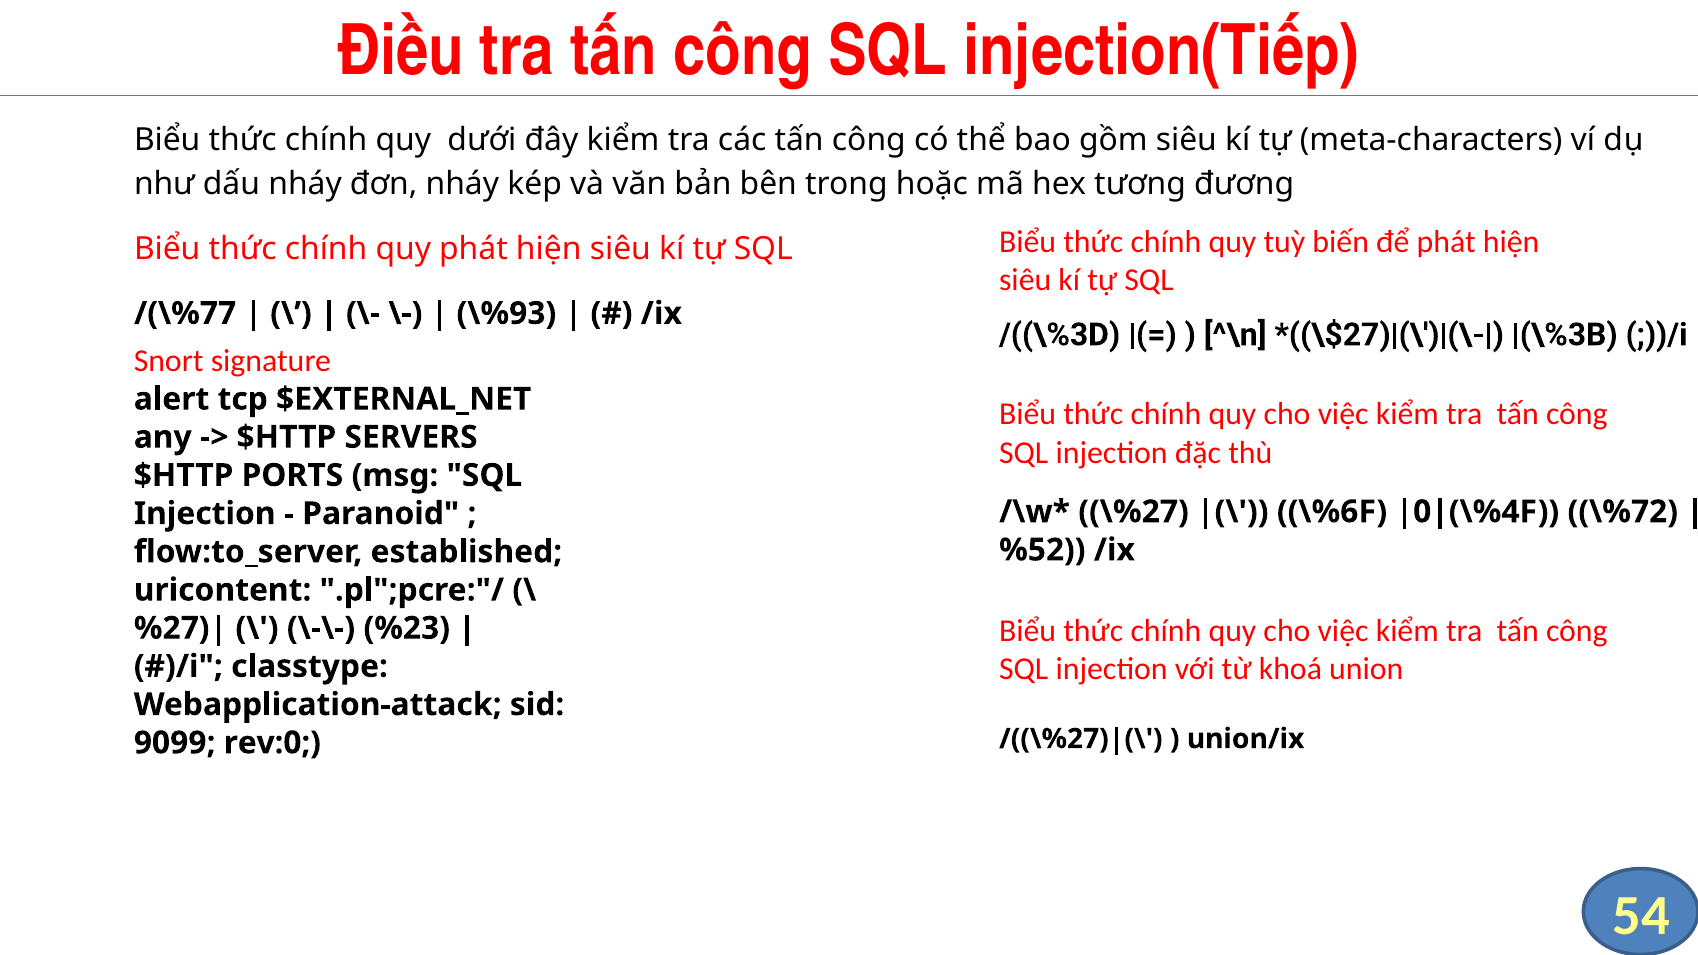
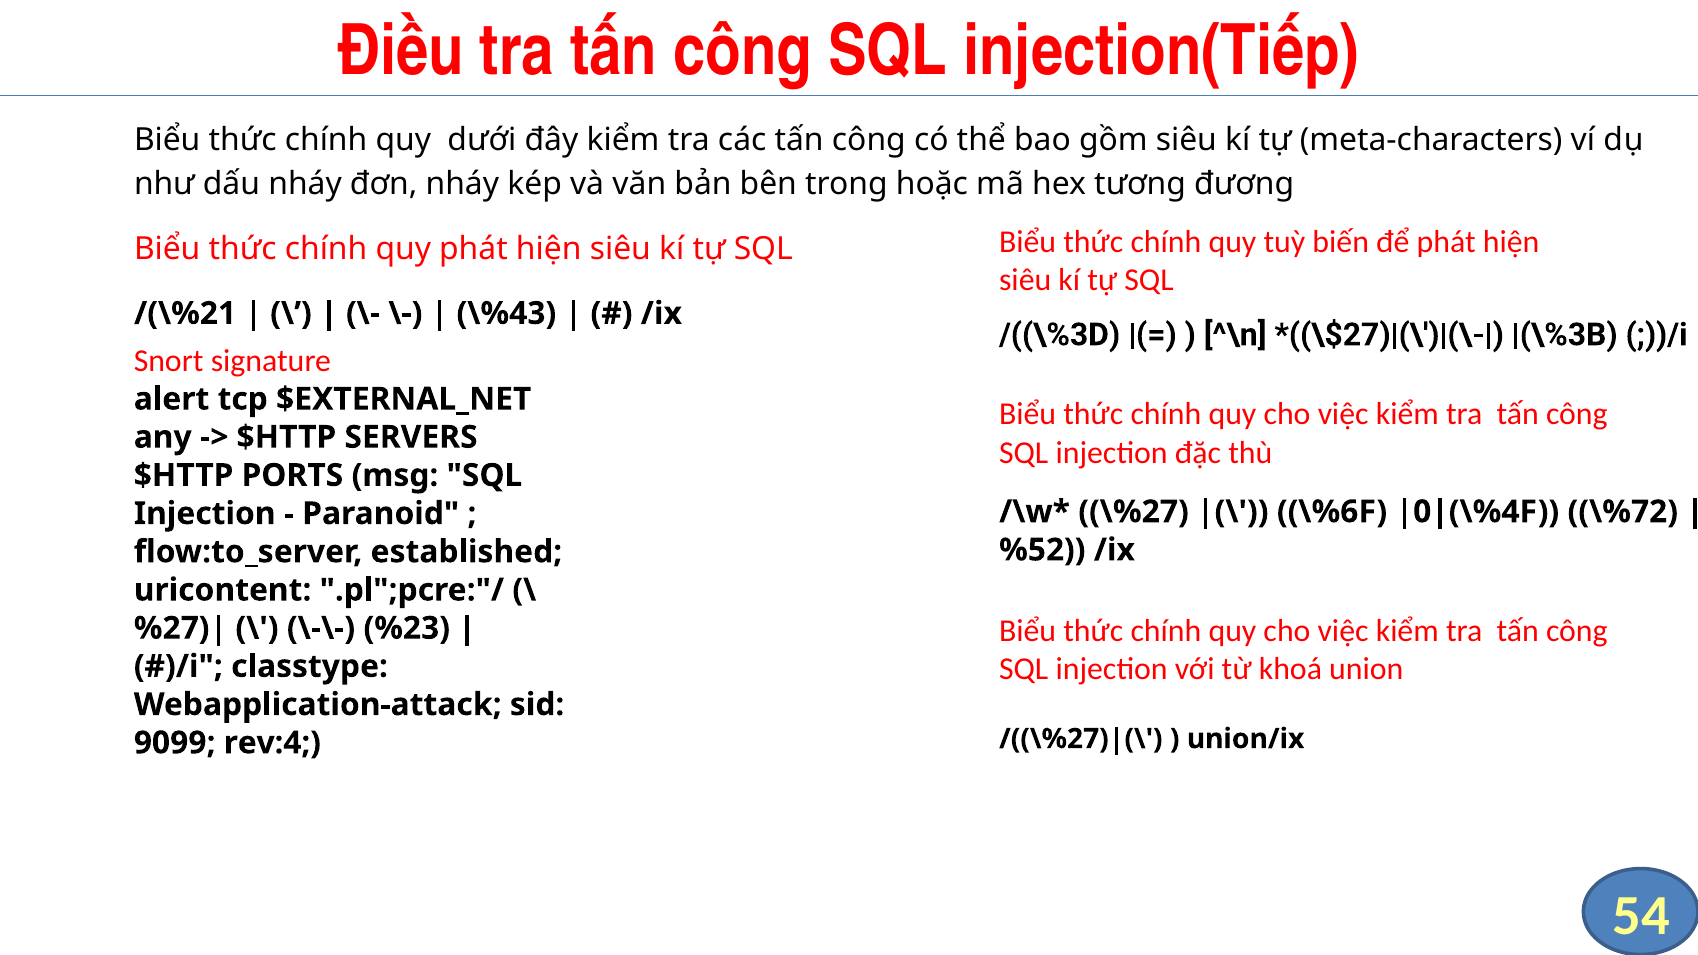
/(\%77: /(\%77 -> /(\%21 (185, 313)
\%93: \%93 -> \%43 (506, 313)
rev:0: rev:0 -> rev:4 (272, 743)
